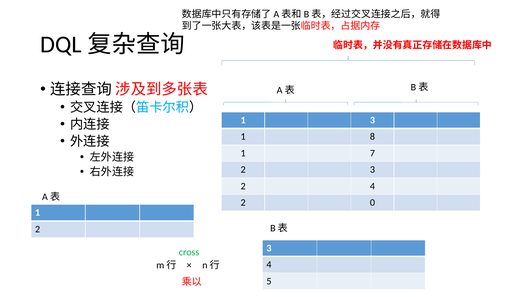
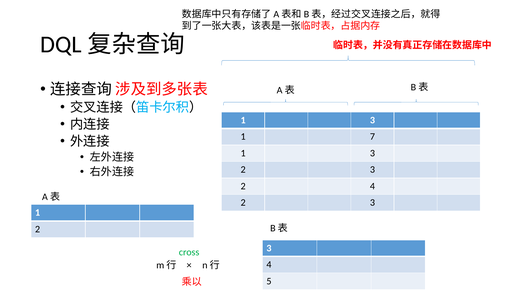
8: 8 -> 7 (372, 137)
7: 7 -> 3 (372, 153)
0: 0 -> 3 (372, 203)
